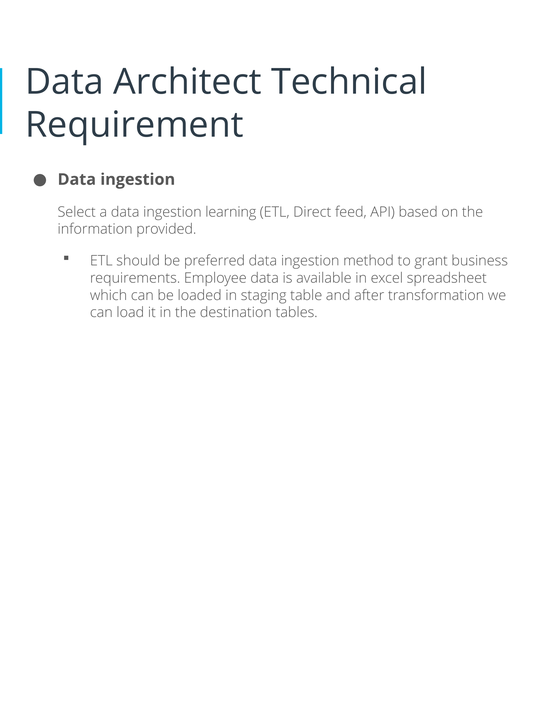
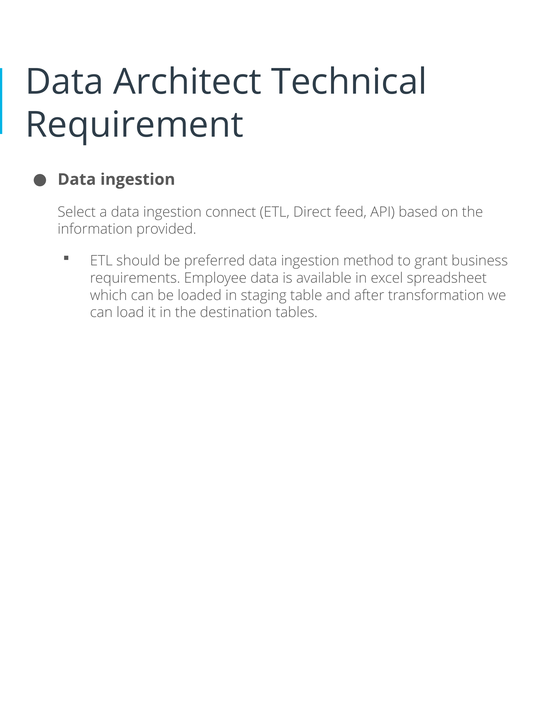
learning: learning -> connect (231, 212)
